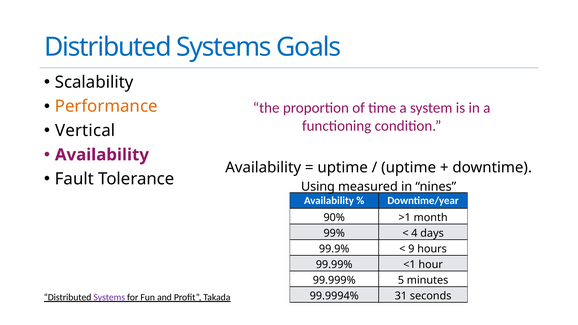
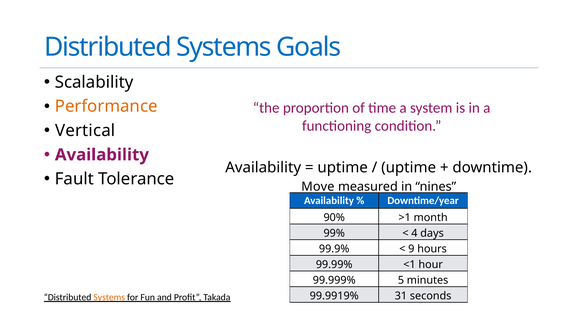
Using: Using -> Move (318, 187)
99.9994%: 99.9994% -> 99.9919% (334, 296)
Systems colour: purple -> orange (109, 297)
